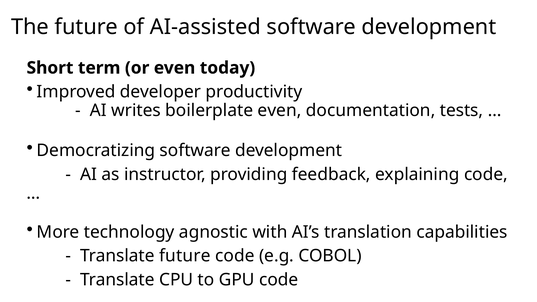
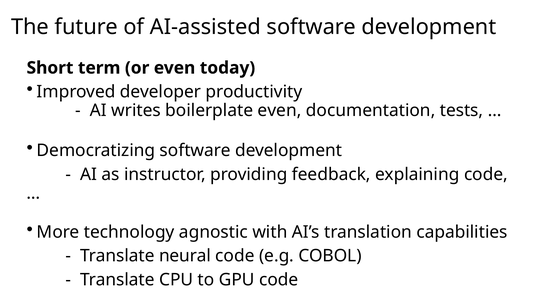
Translate future: future -> neural (185, 256)
